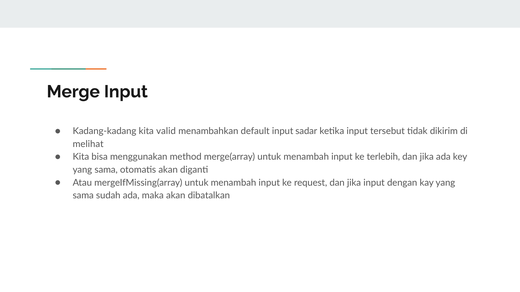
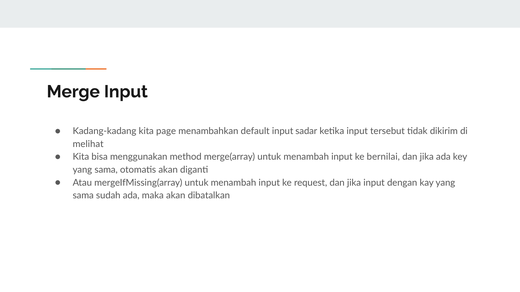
valid: valid -> page (166, 131)
terlebih: terlebih -> bernilai (383, 157)
